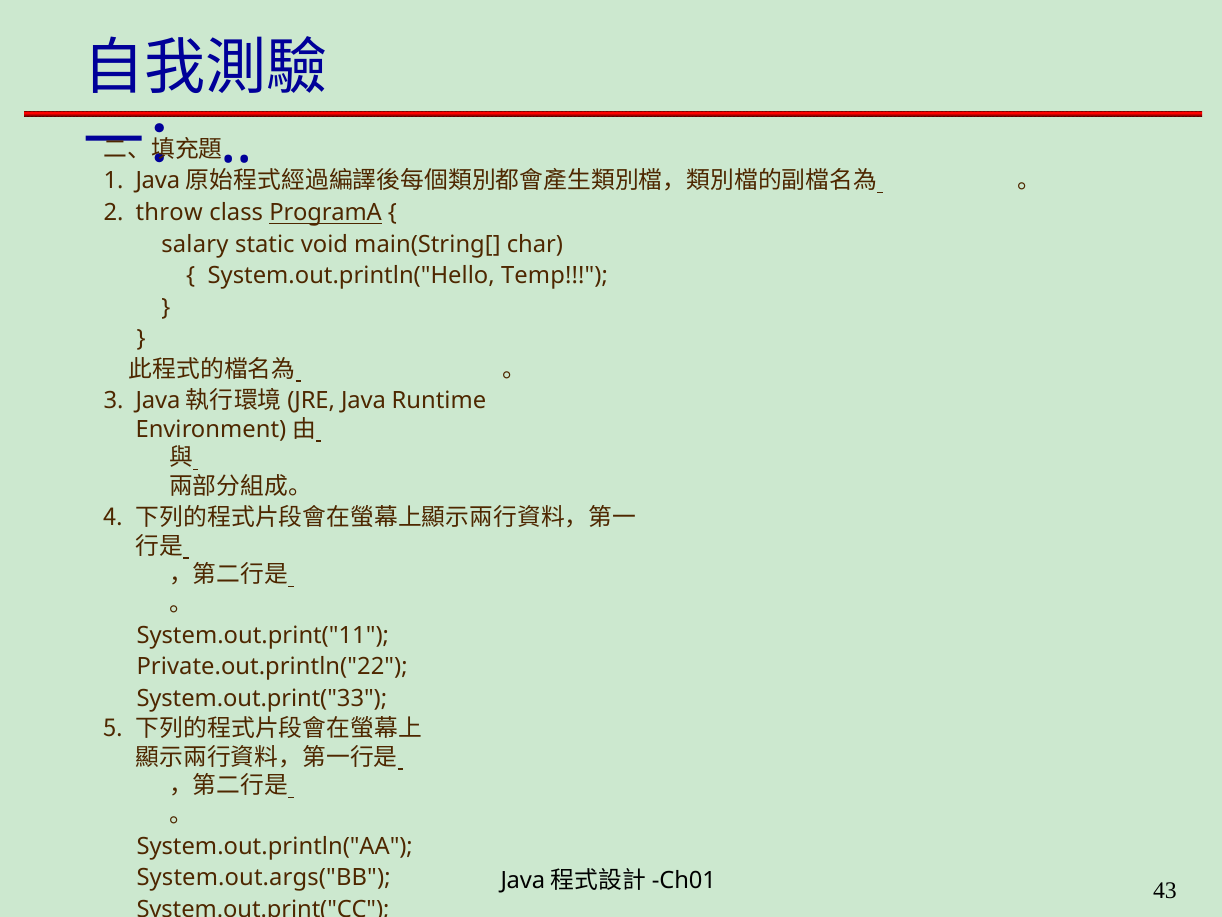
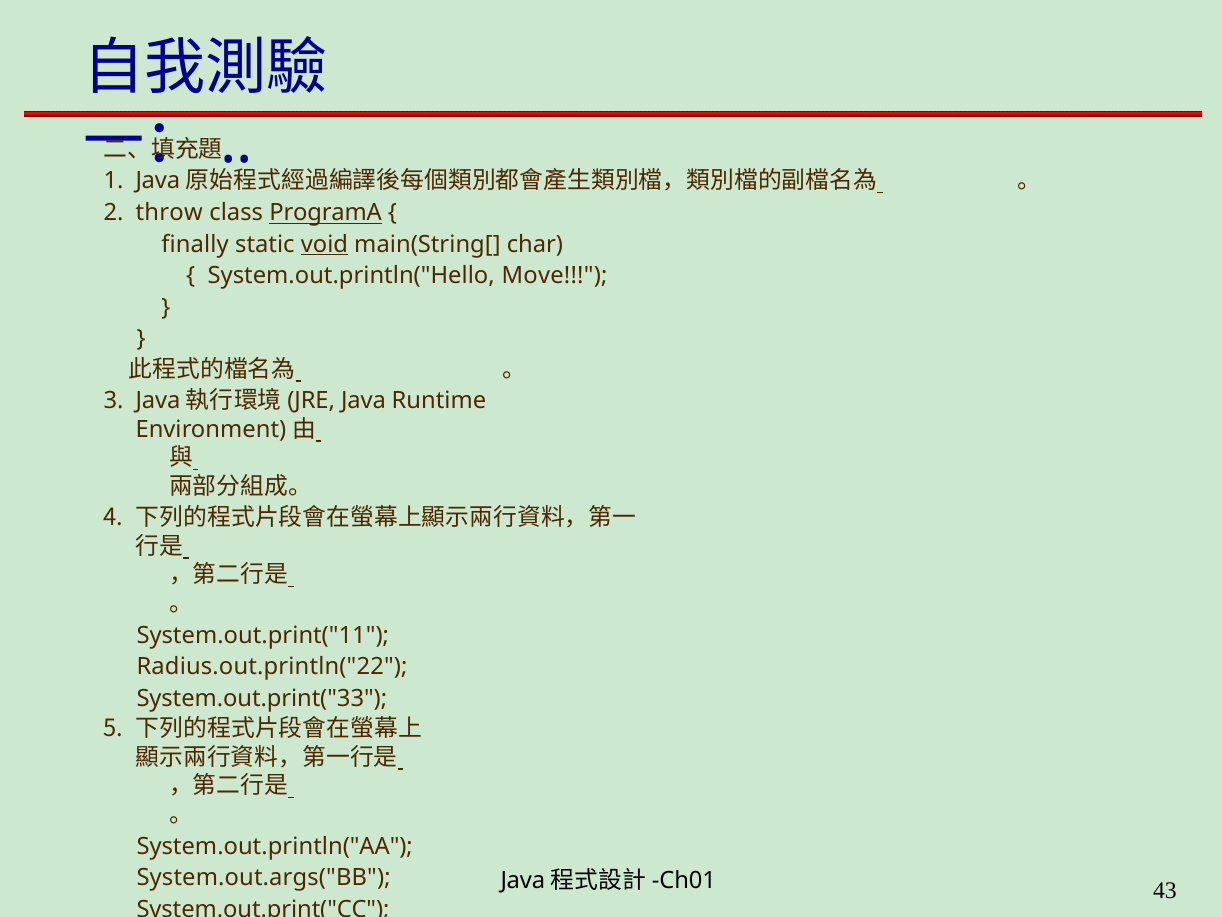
salary: salary -> finally (195, 244)
void underline: none -> present (324, 244)
Temp: Temp -> Move (555, 276)
Private.out.println("22: Private.out.println("22 -> Radius.out.println("22 (272, 666)
